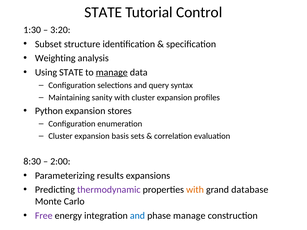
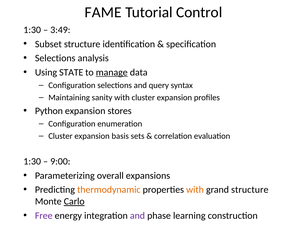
STATE: STATE -> FAME (103, 12)
3:20: 3:20 -> 3:49 (60, 30)
Weighting: Weighting -> Selections (55, 58)
8:30: 8:30 -> 1:30 (32, 162)
2:00: 2:00 -> 9:00 (60, 162)
results: results -> overall (110, 176)
thermodynamic colour: purple -> orange (109, 190)
grand database: database -> structure (250, 190)
Carlo underline: none -> present (74, 202)
and colour: blue -> purple (137, 216)
phase manage: manage -> learning (189, 216)
